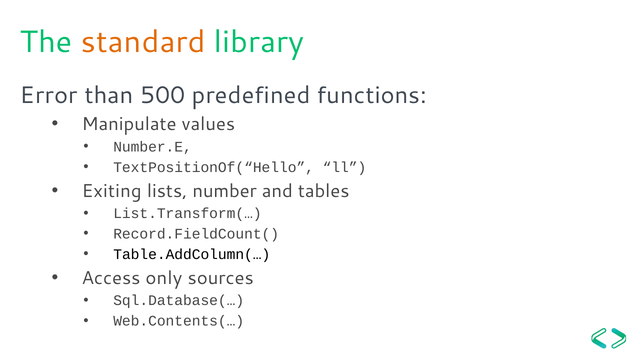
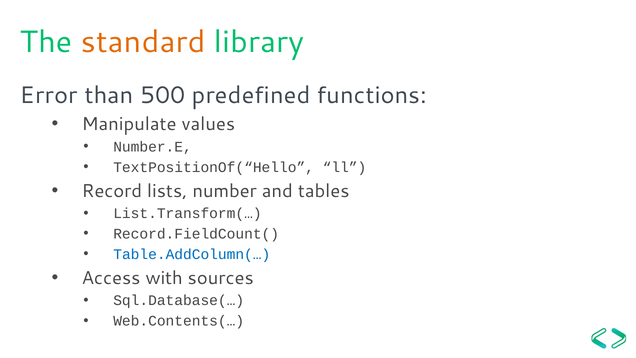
Exiting: Exiting -> Record (112, 191)
Table.AddColumn(… colour: black -> blue (192, 254)
only: only -> with (164, 278)
